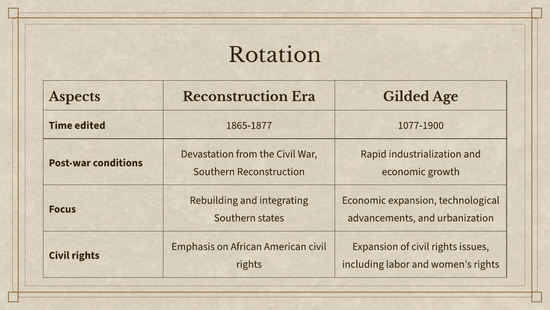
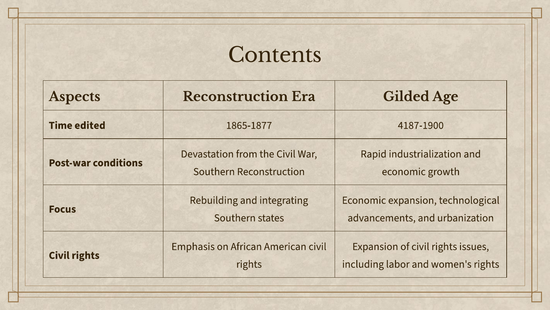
Rotation: Rotation -> Contents (275, 55)
1077-1900: 1077-1900 -> 4187-1900 (421, 125)
